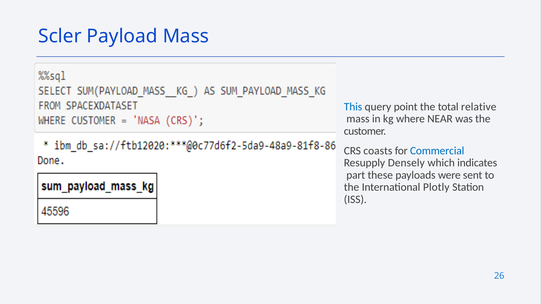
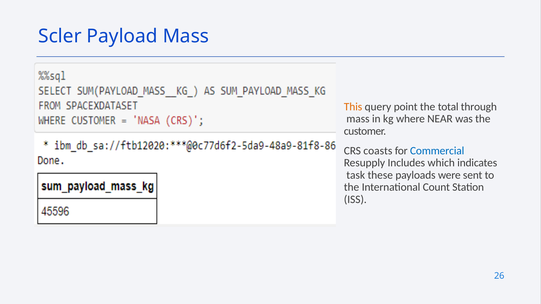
This colour: blue -> orange (353, 107)
relative: relative -> through (479, 107)
Densely: Densely -> Includes (406, 163)
part: part -> task (356, 175)
Plotly: Plotly -> Count (436, 187)
